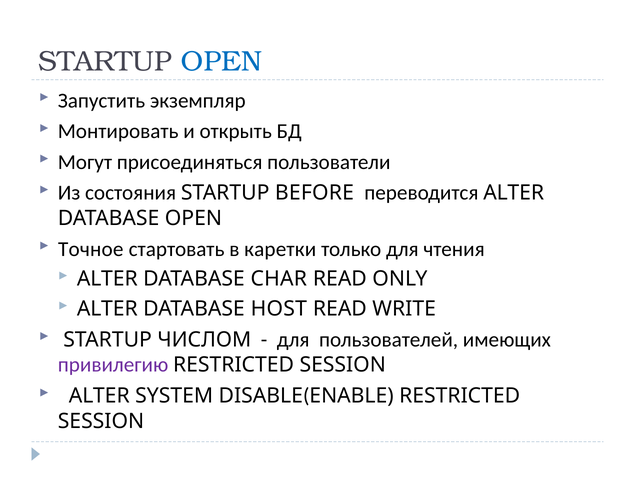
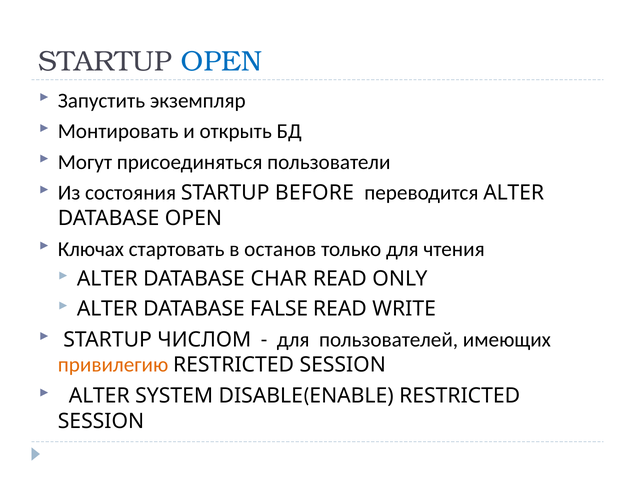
Точное: Точное -> Ключах (91, 249)
каретки: каретки -> останов (280, 249)
HOST: HOST -> FALSE (279, 308)
привилегию colour: purple -> orange (113, 364)
